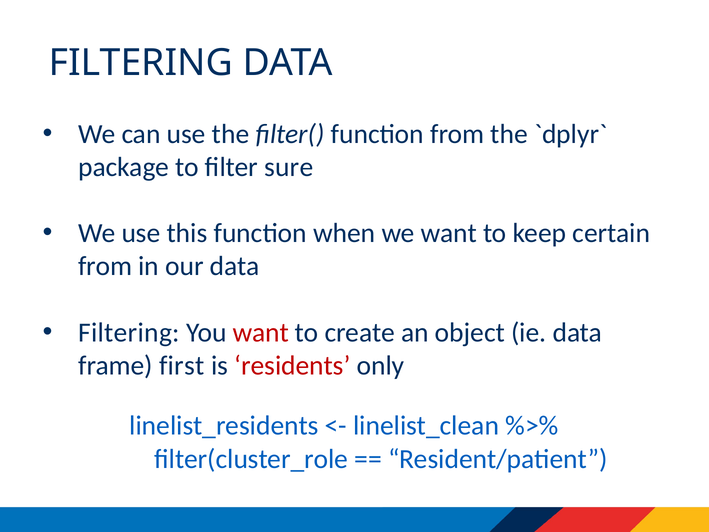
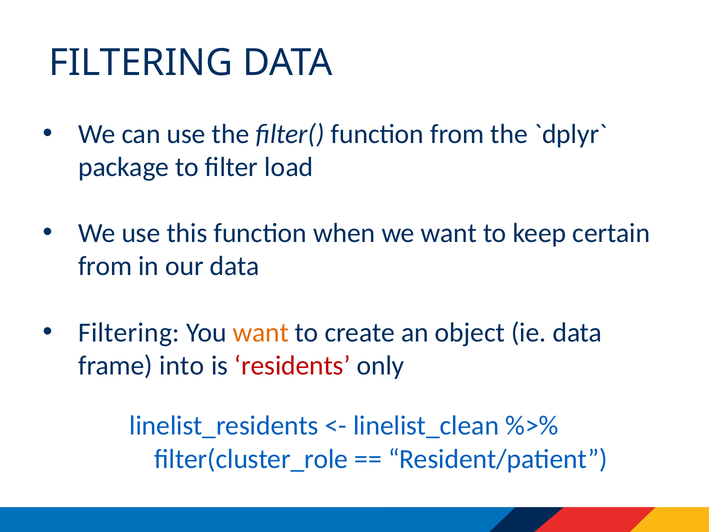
sure: sure -> load (289, 167)
want colour: red -> orange (261, 332)
first: first -> into (182, 366)
